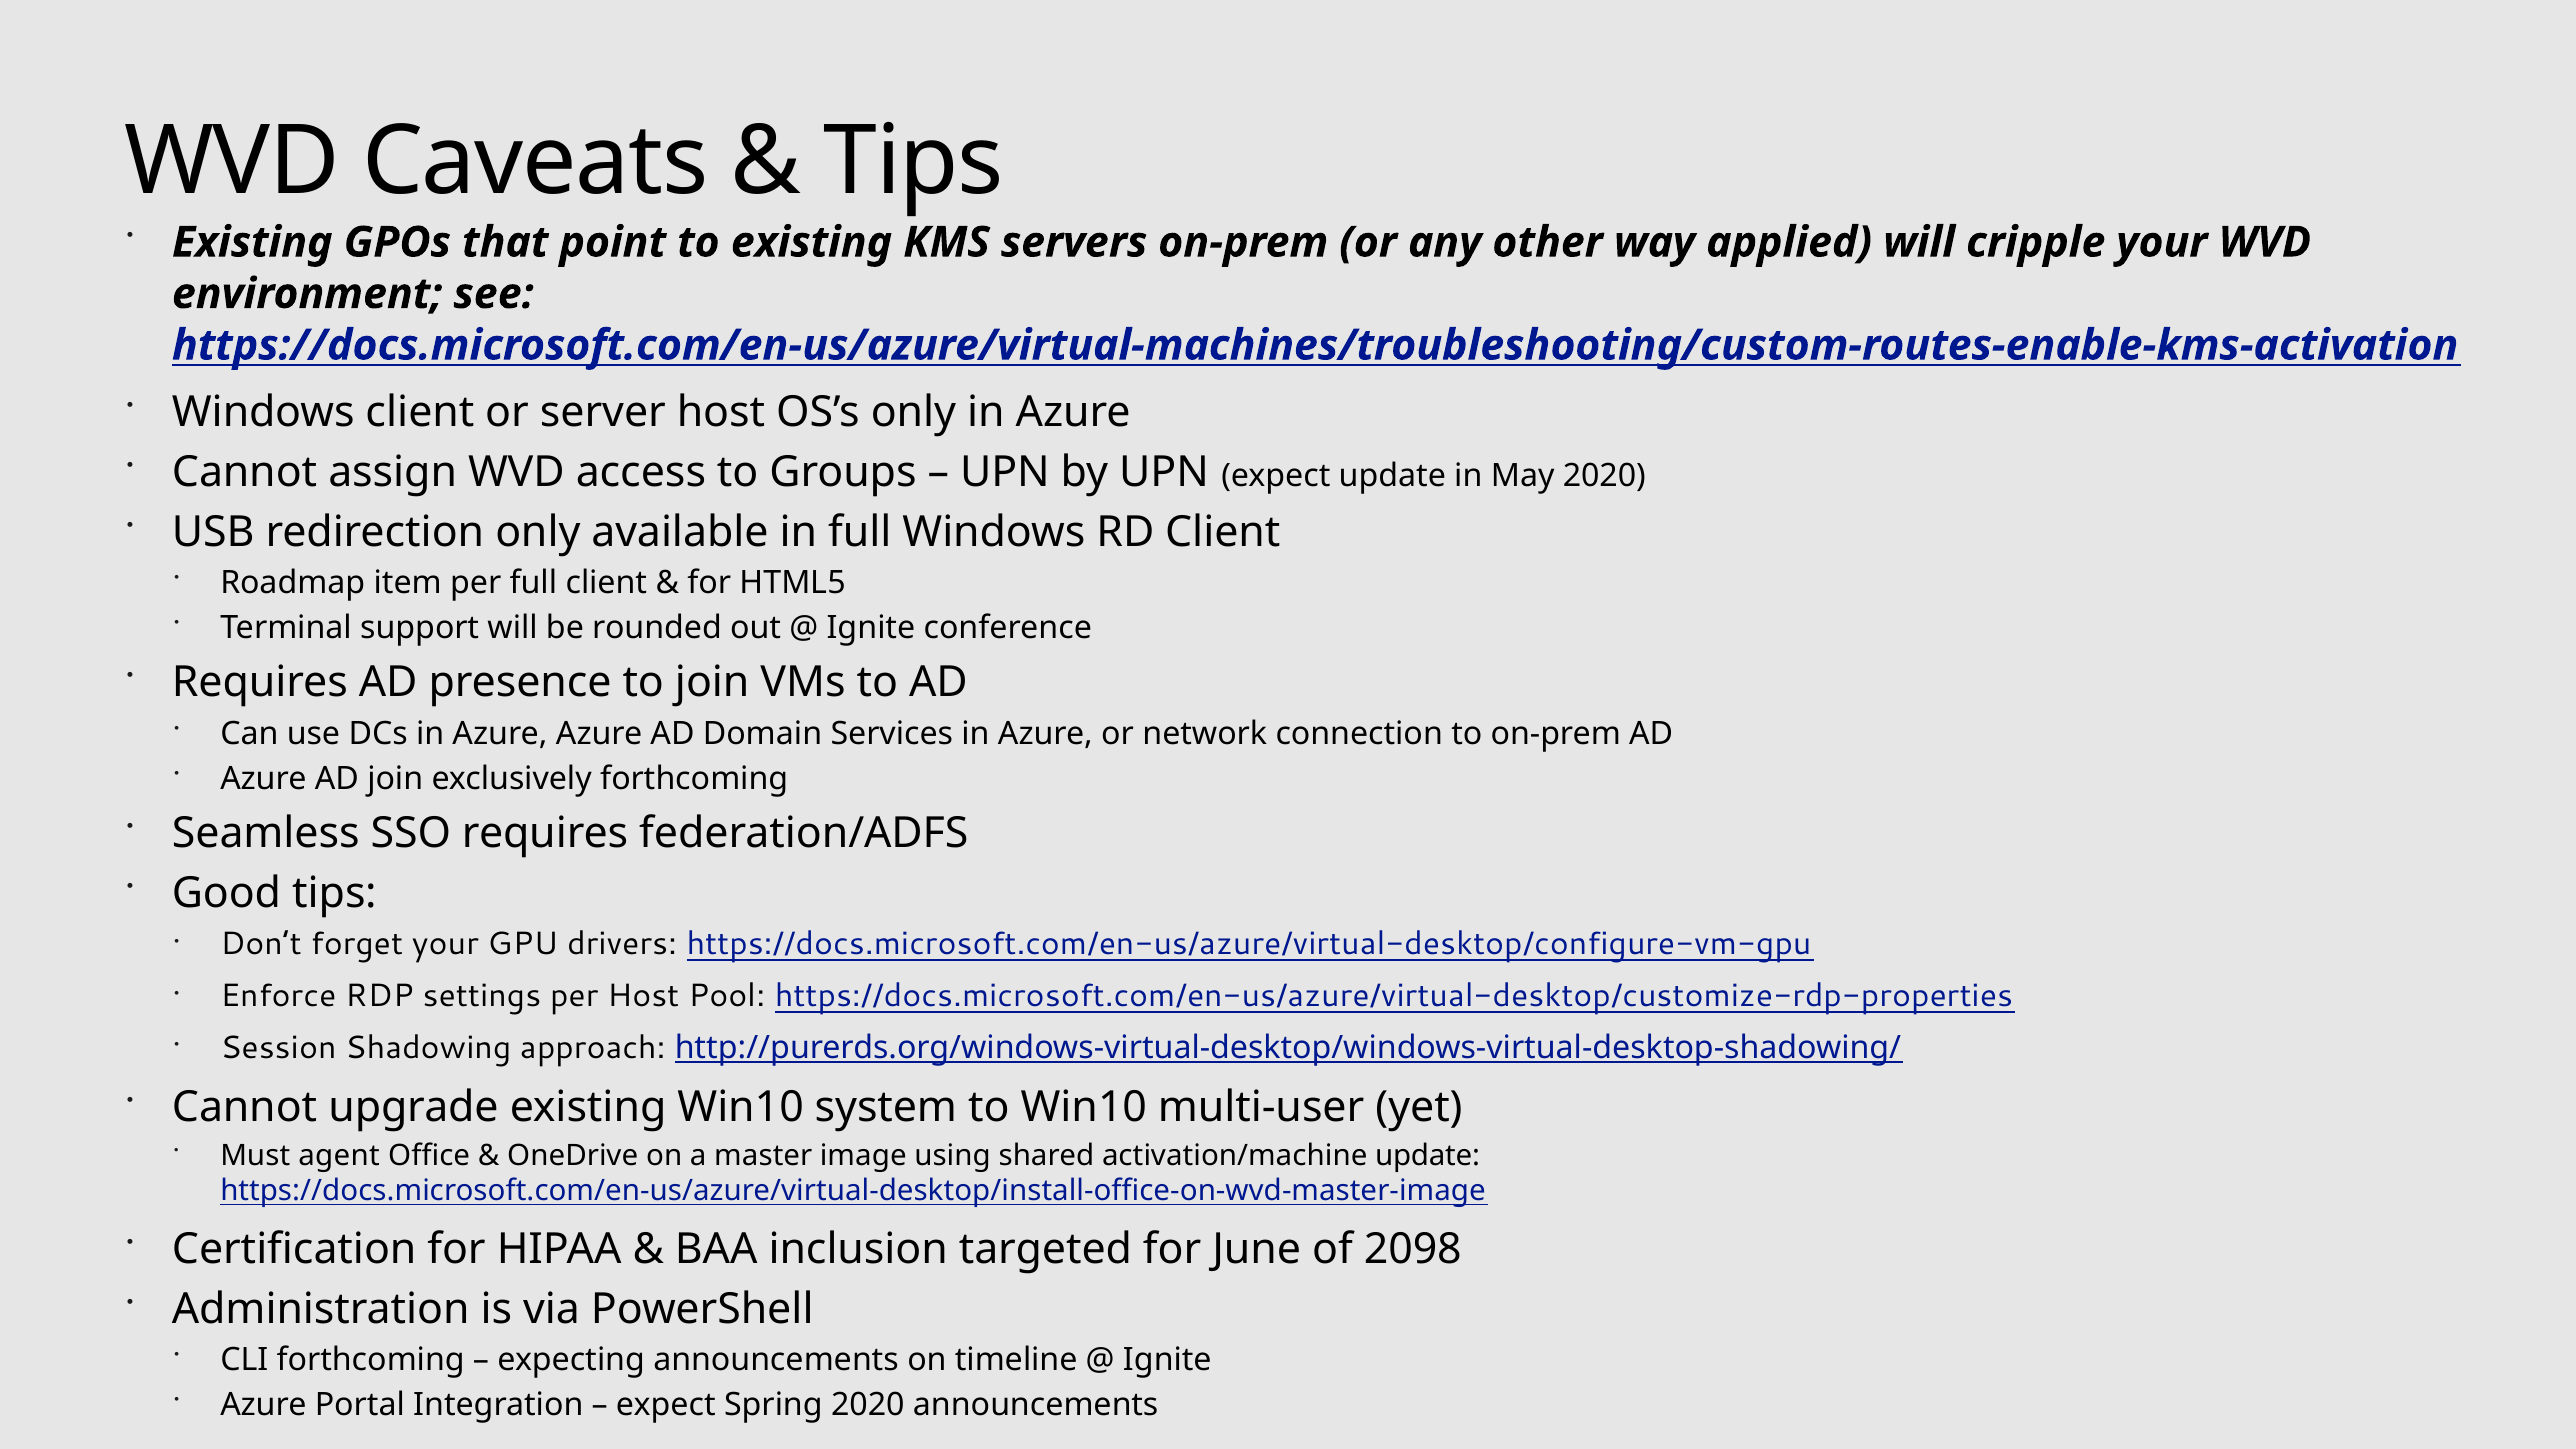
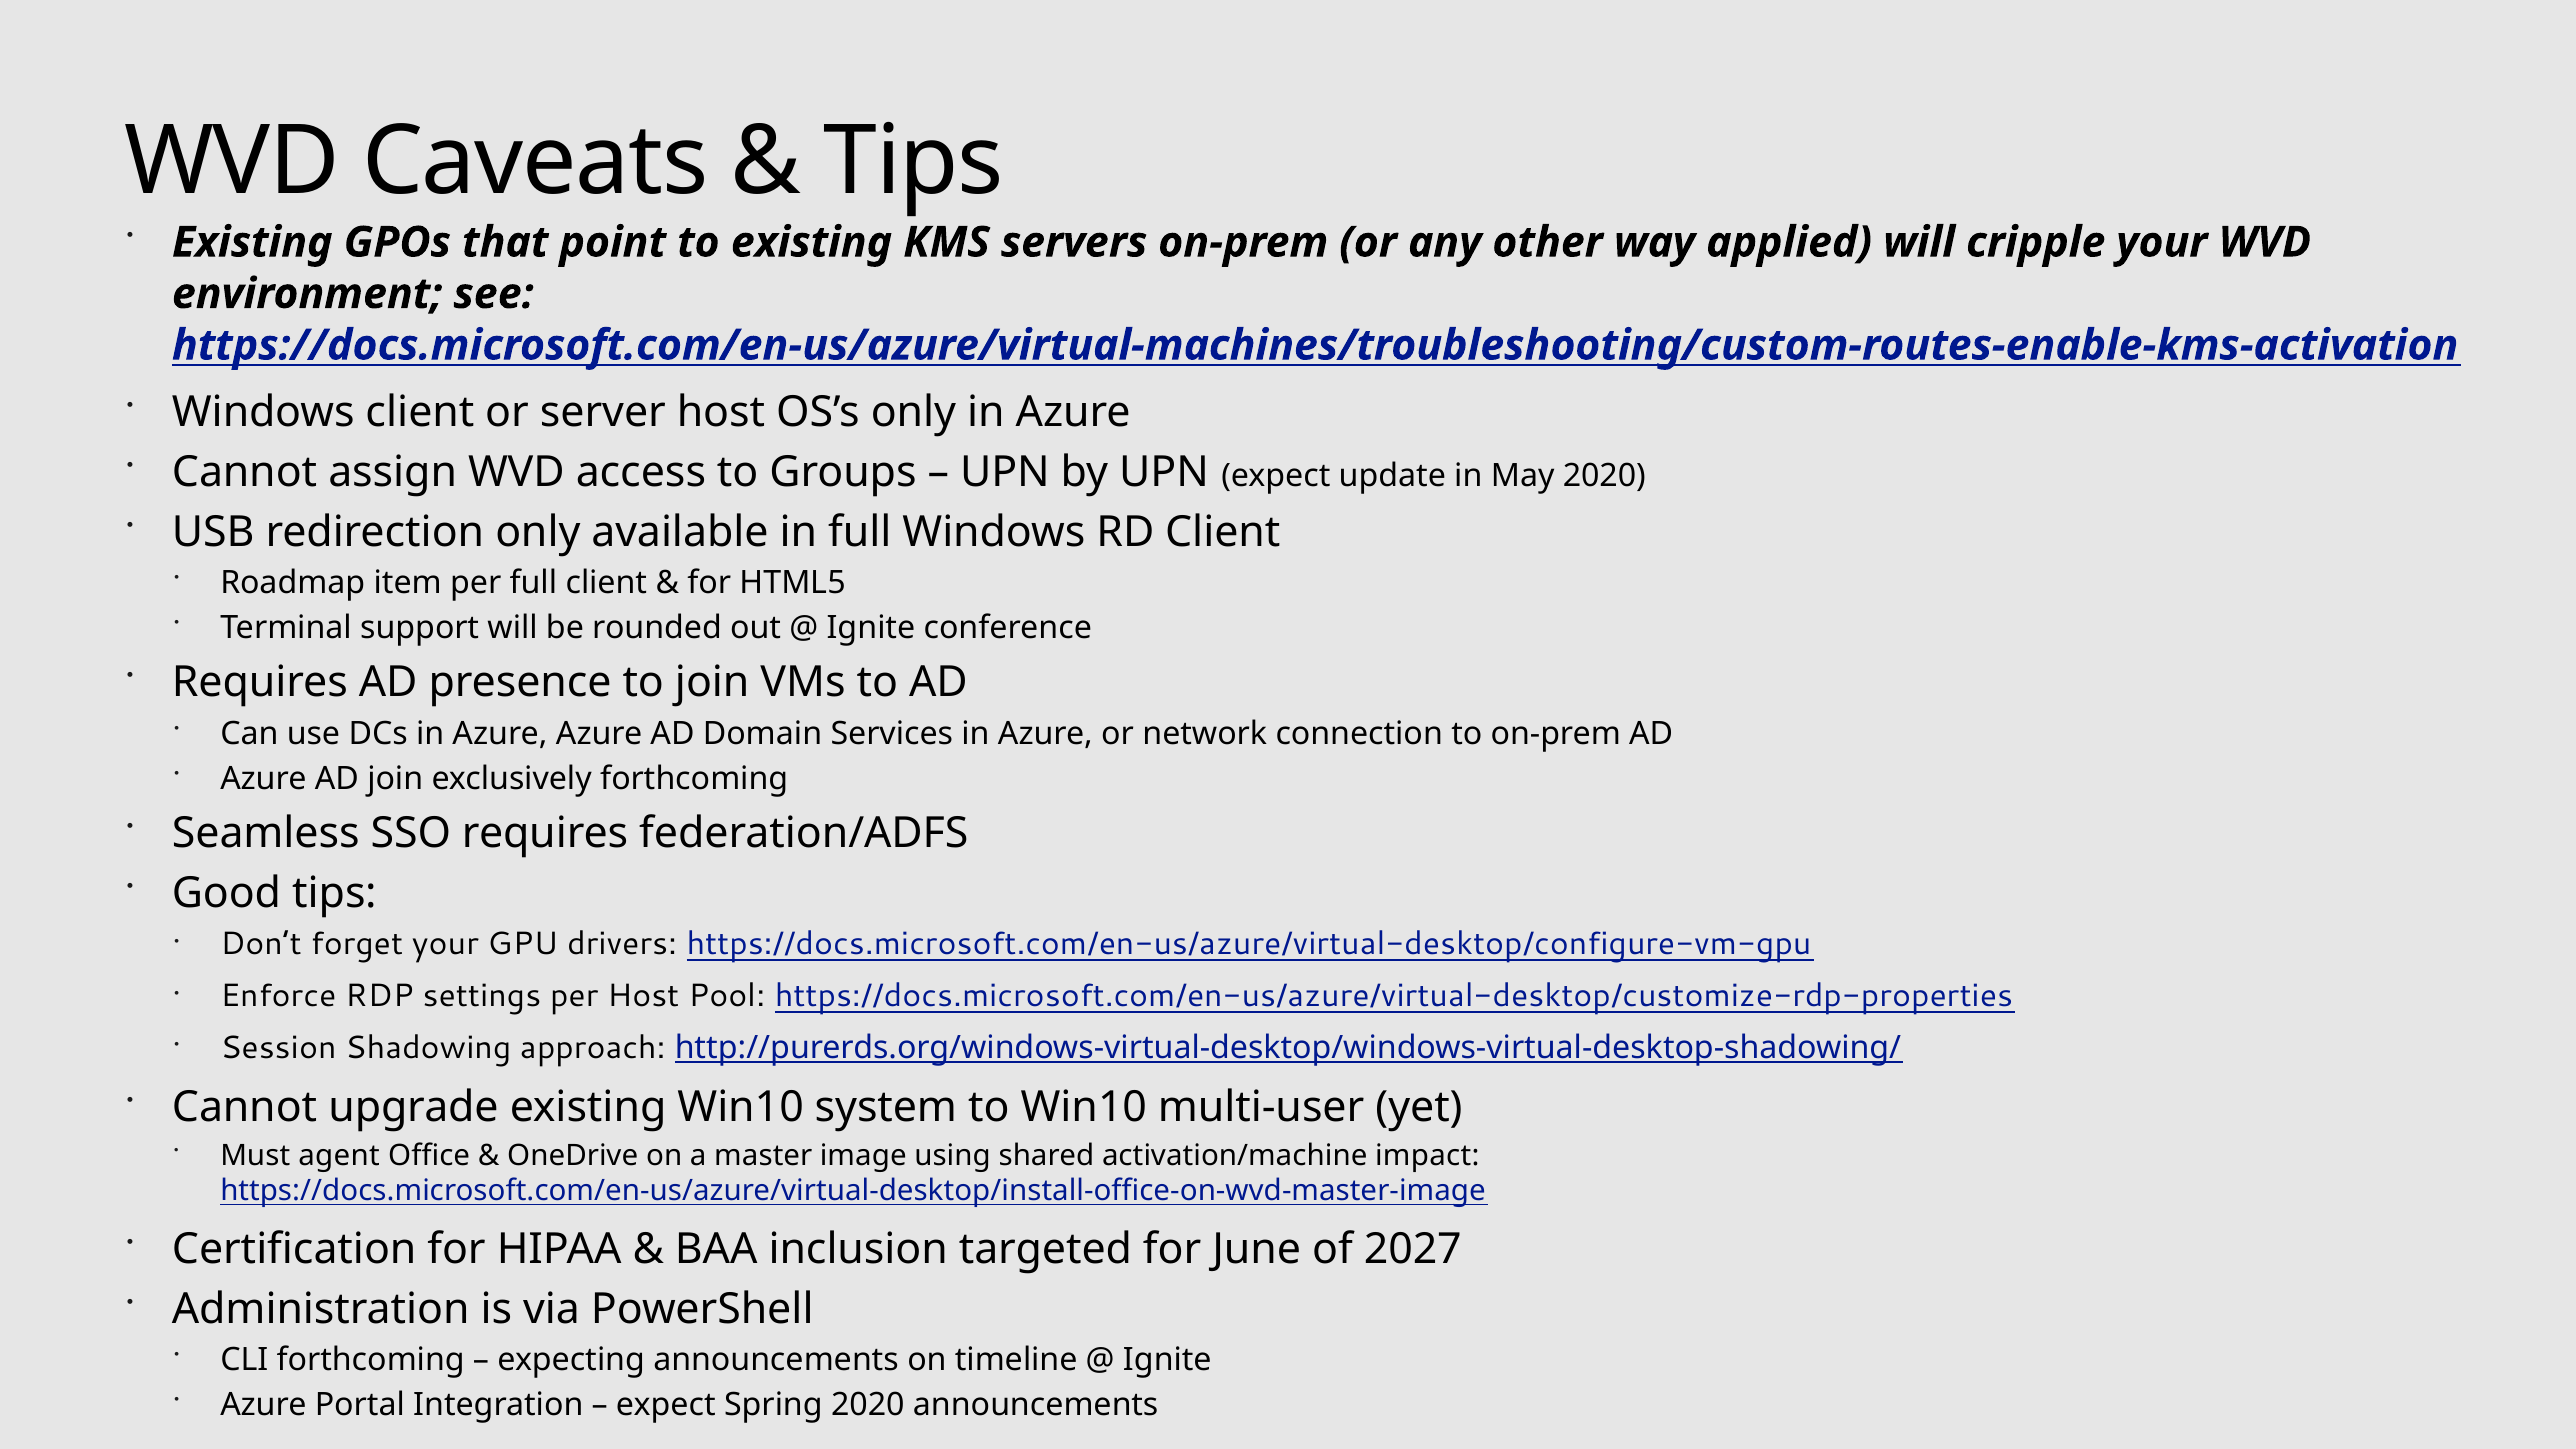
activation/machine update: update -> impact (1427, 1156)
2098: 2098 -> 2027 (1413, 1249)
